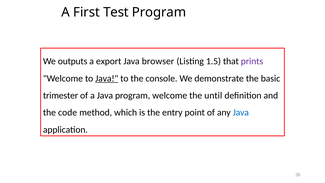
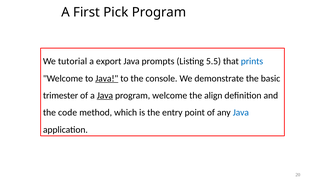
Test: Test -> Pick (116, 12)
outputs: outputs -> tutorial (73, 61)
browser: browser -> prompts (158, 61)
1.5: 1.5 -> 5.5 (213, 61)
prints colour: purple -> blue (252, 61)
Java underline: none -> present (105, 95)
until: until -> align (213, 95)
